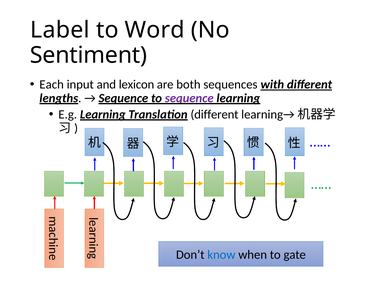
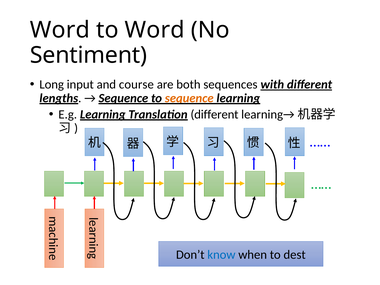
Label: Label -> Word (60, 30)
Each: Each -> Long (52, 85)
lexicon: lexicon -> course (136, 85)
sequence colour: purple -> orange (189, 98)
gate: gate -> dest (295, 255)
